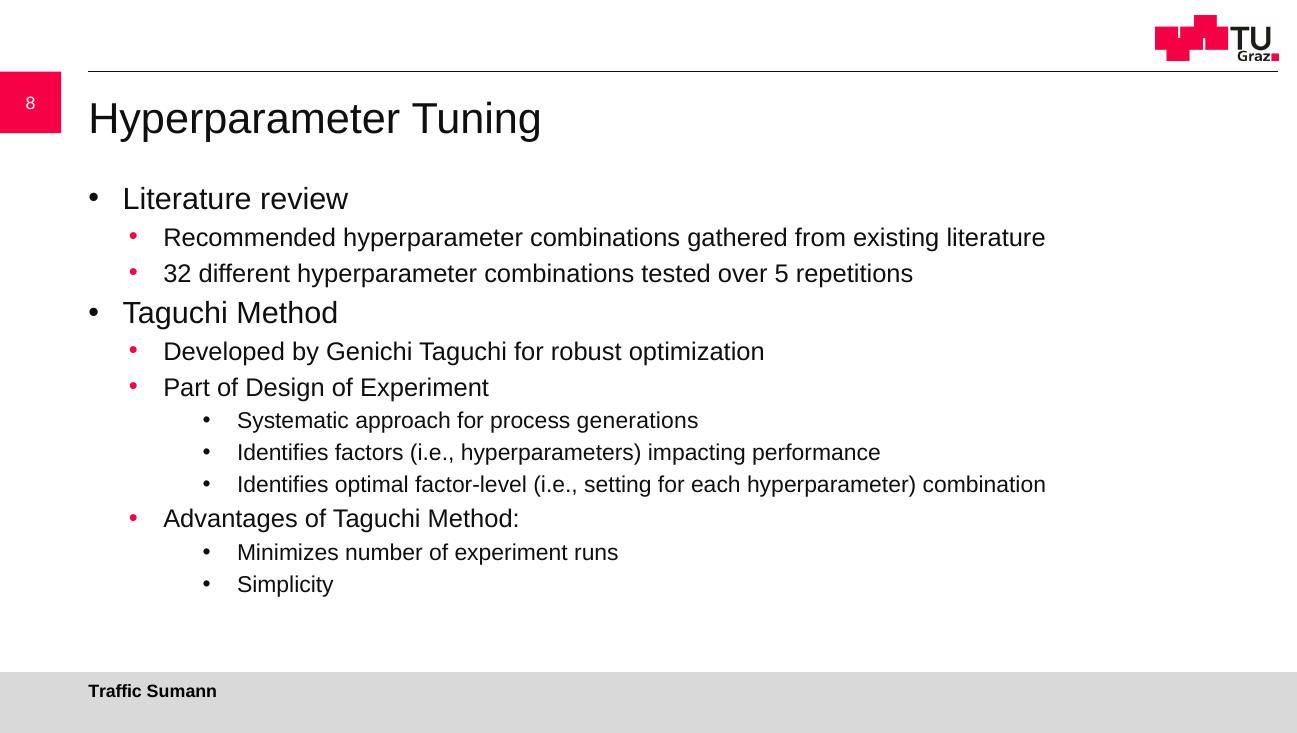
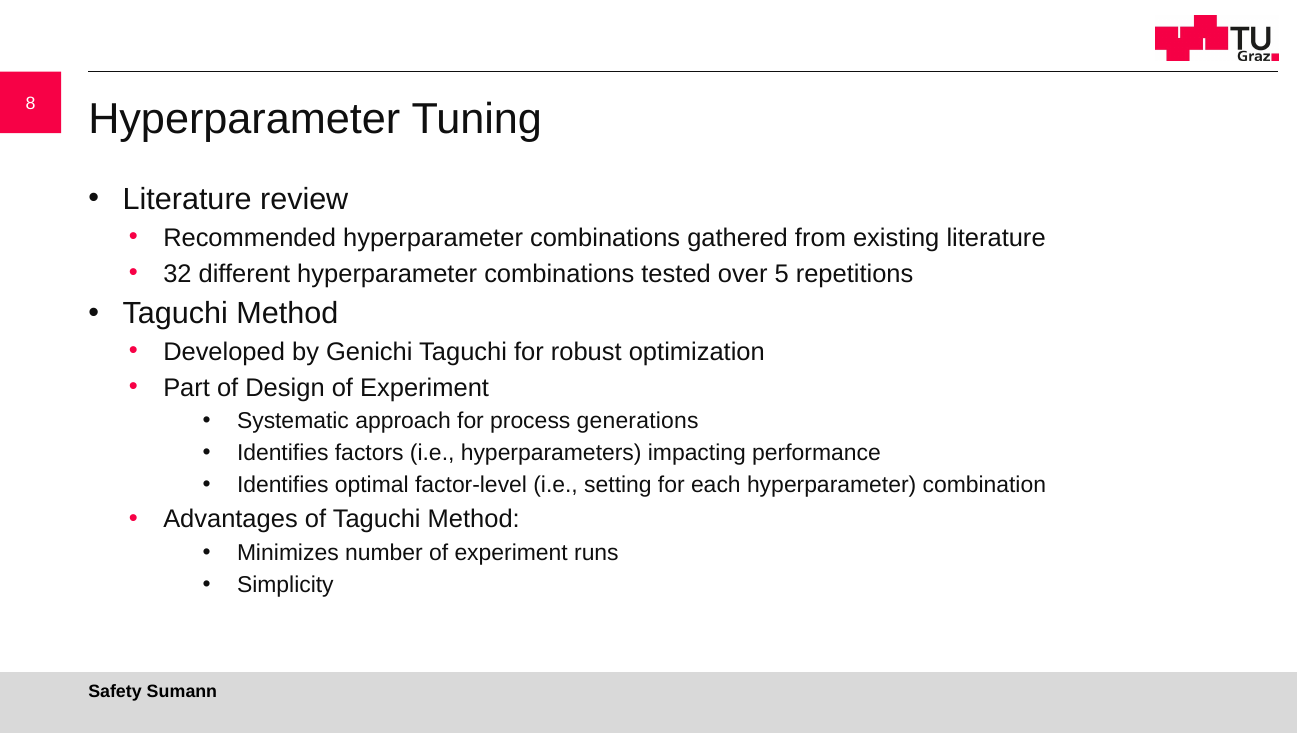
Traffic: Traffic -> Safety (115, 692)
